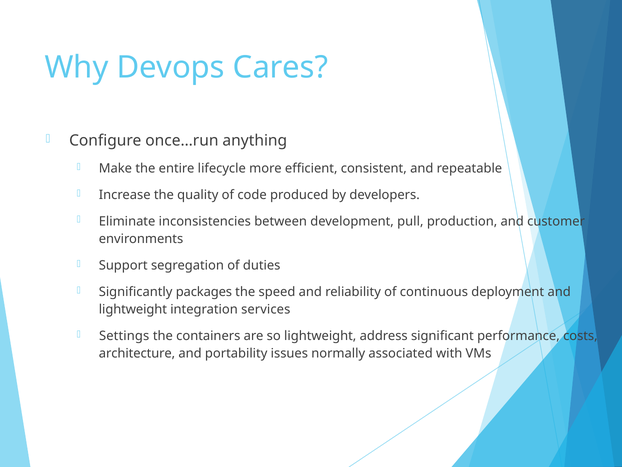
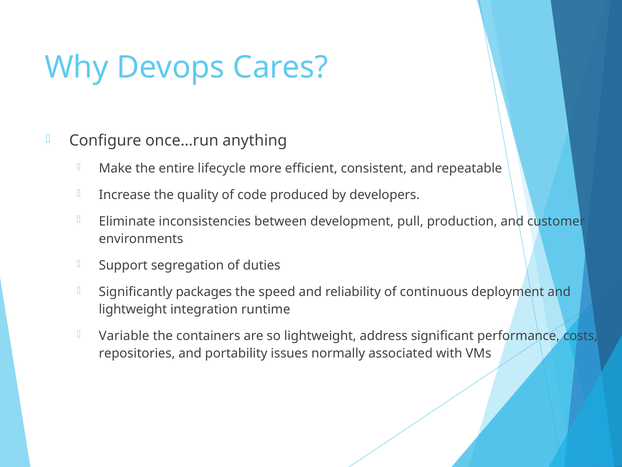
services: services -> runtime (266, 309)
Settings: Settings -> Variable (124, 336)
architecture: architecture -> repositories (137, 353)
